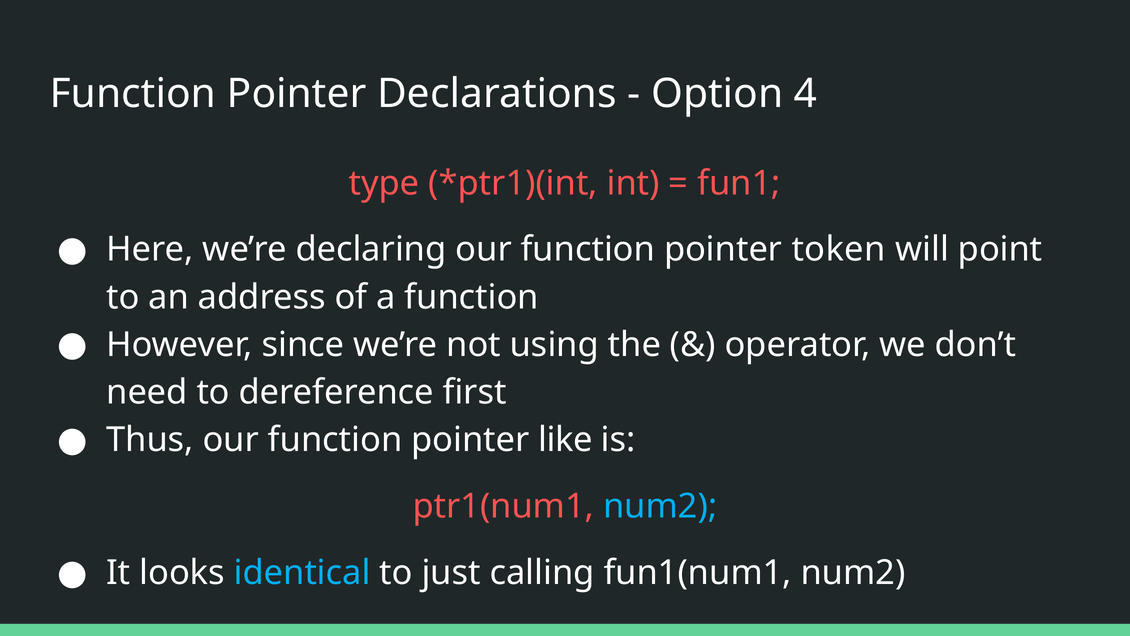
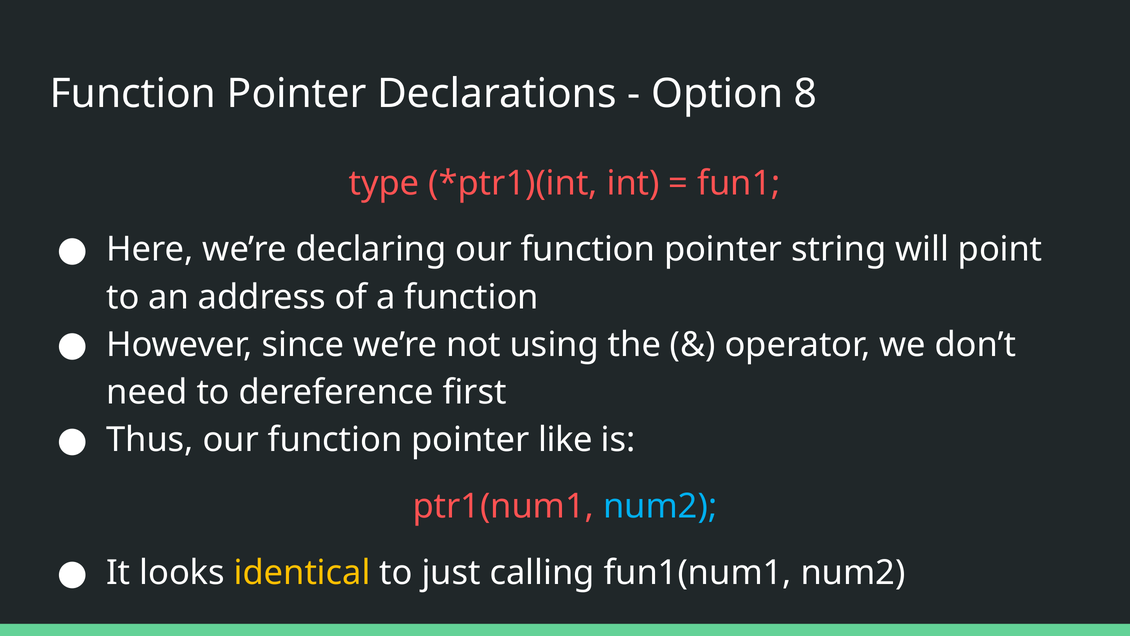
4: 4 -> 8 (806, 94)
token: token -> string (839, 249)
identical colour: light blue -> yellow (302, 573)
